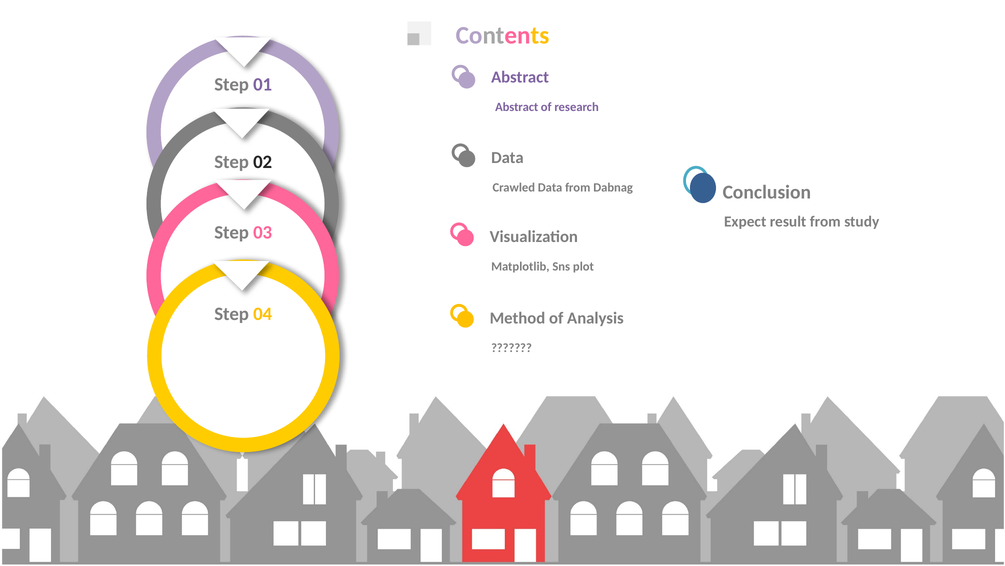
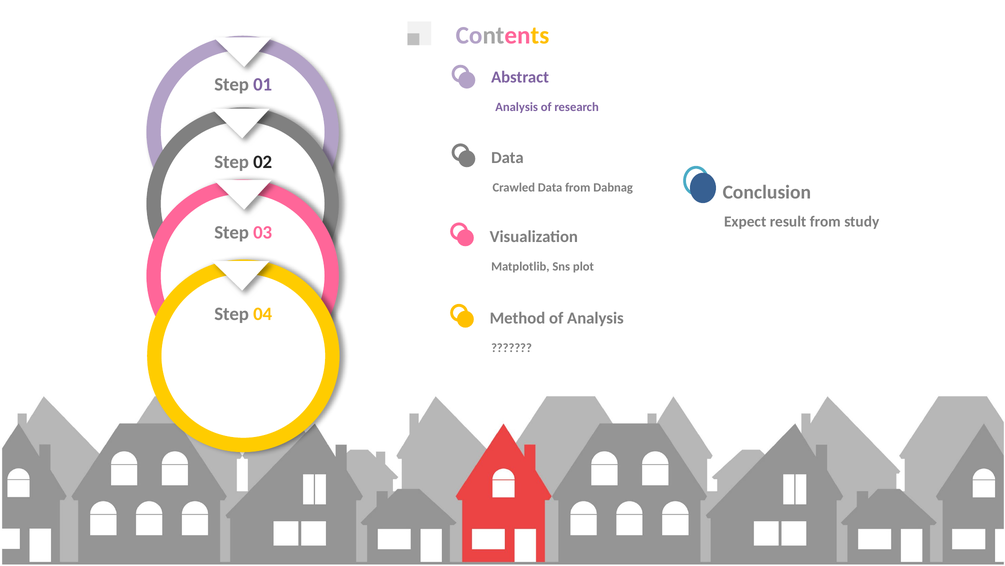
Abstract: Abstract -> Analysis (517, 107)
